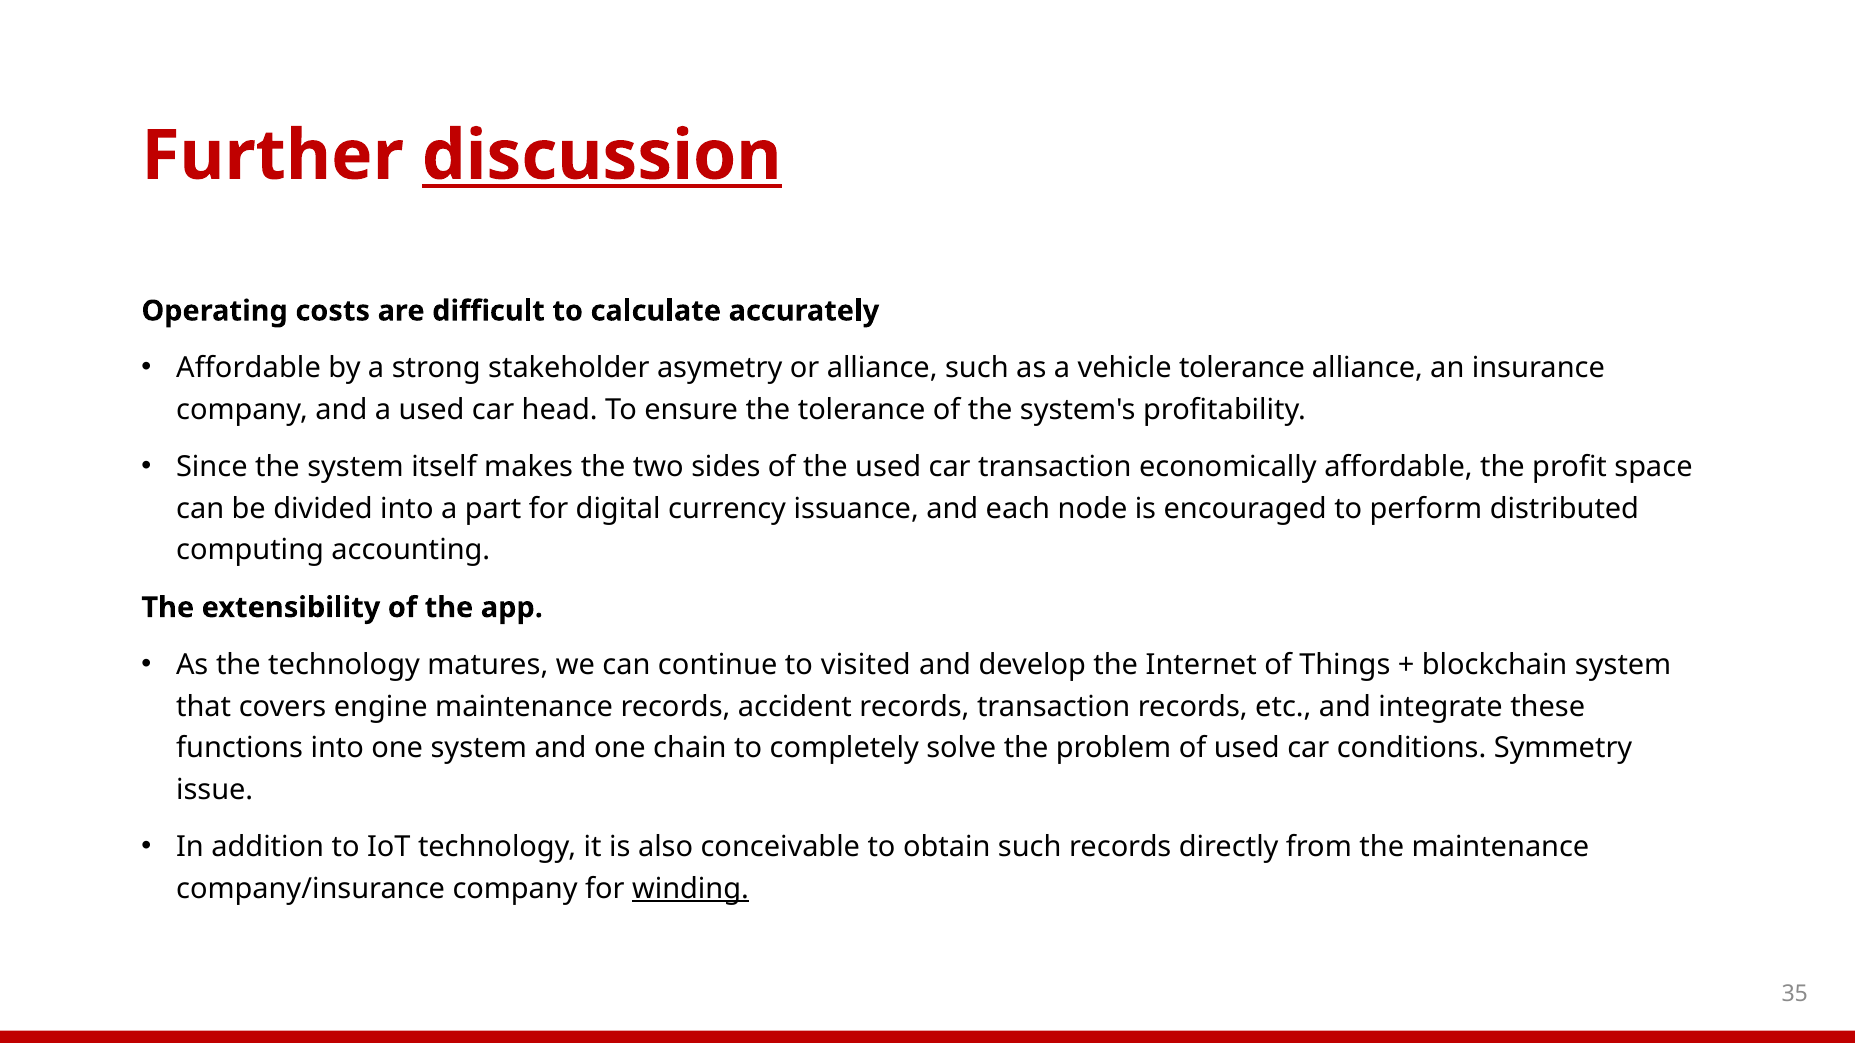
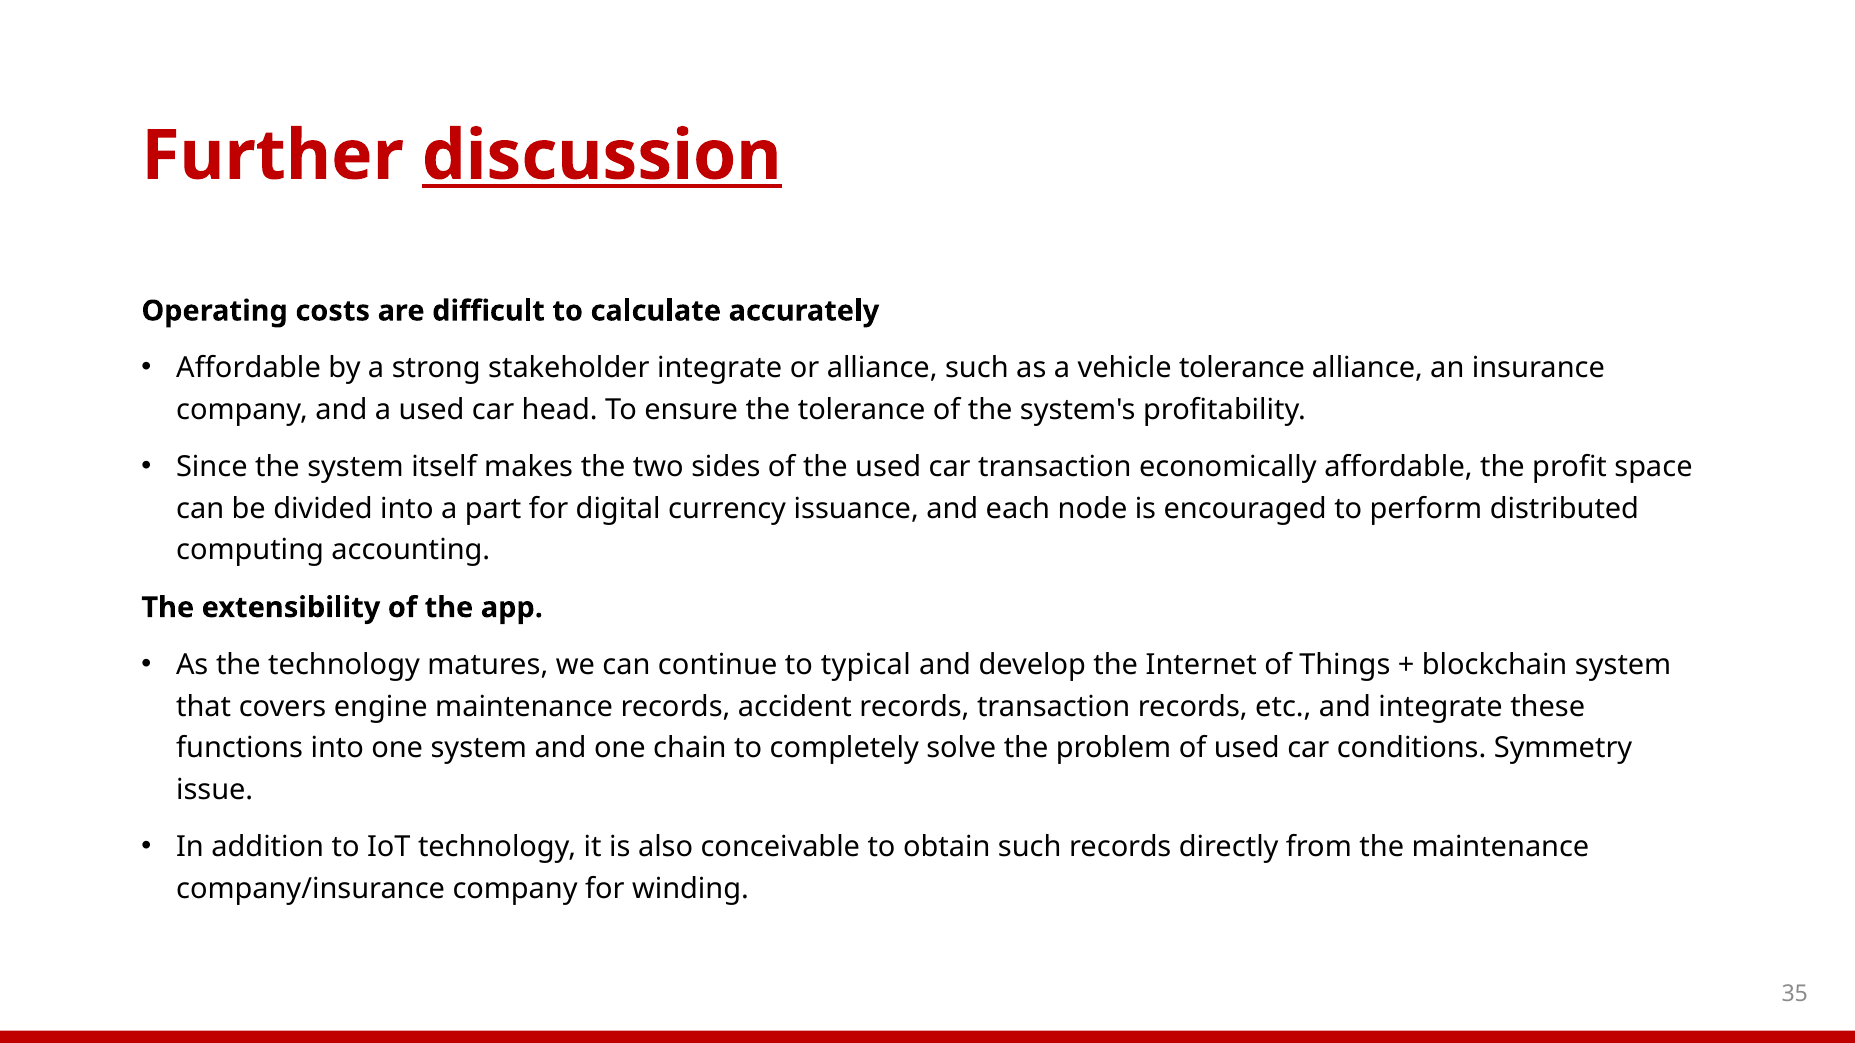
stakeholder asymetry: asymetry -> integrate (720, 368)
visited: visited -> typical (866, 665)
winding underline: present -> none (690, 889)
